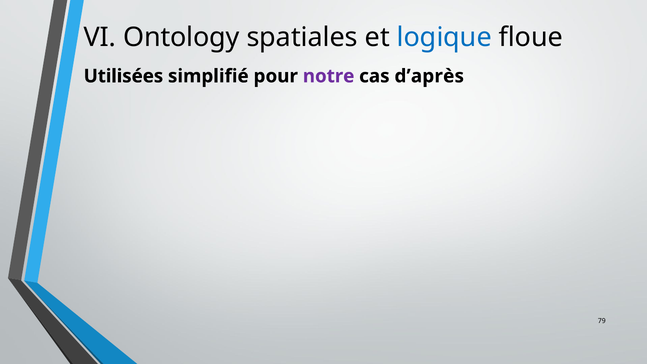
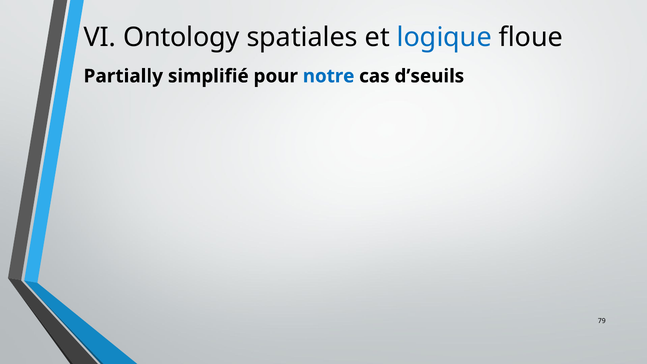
Utilisées: Utilisées -> Partially (123, 76)
notre colour: purple -> blue (329, 76)
d’après: d’après -> d’seuils (429, 76)
